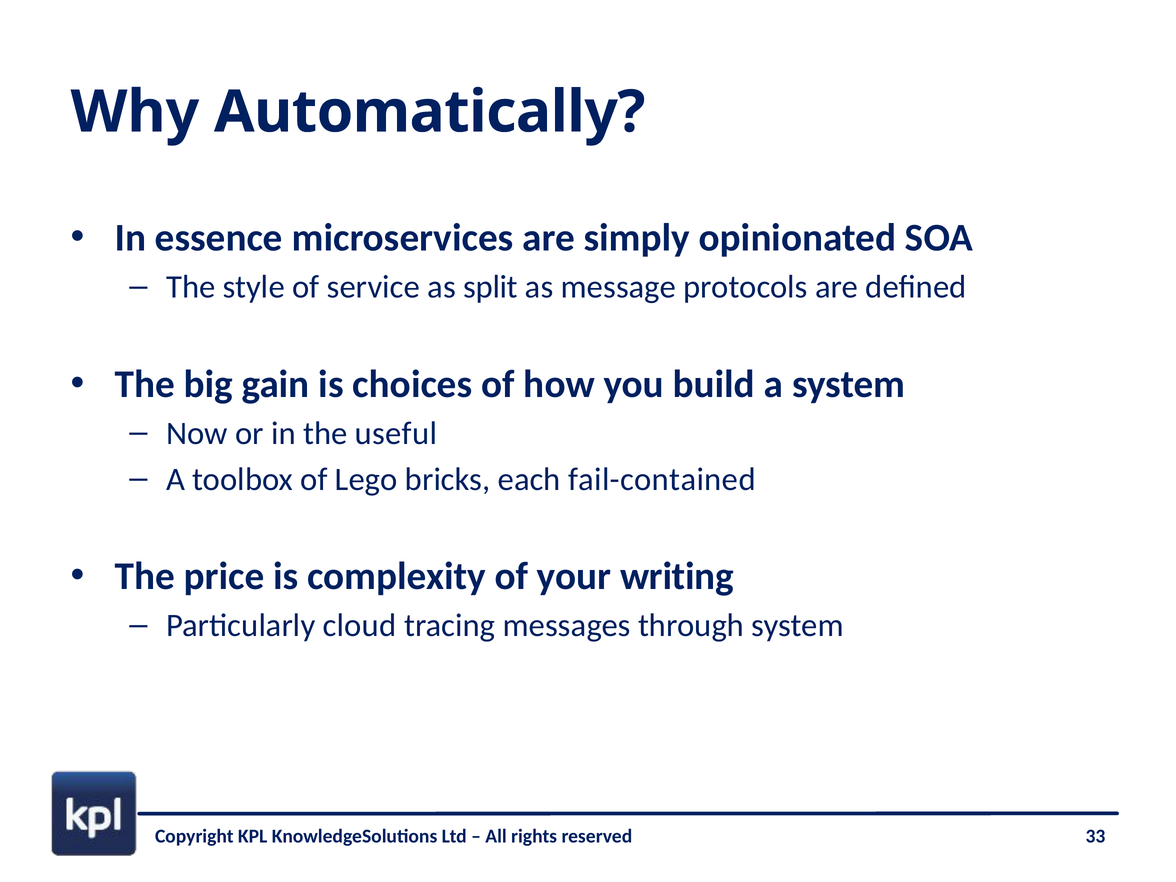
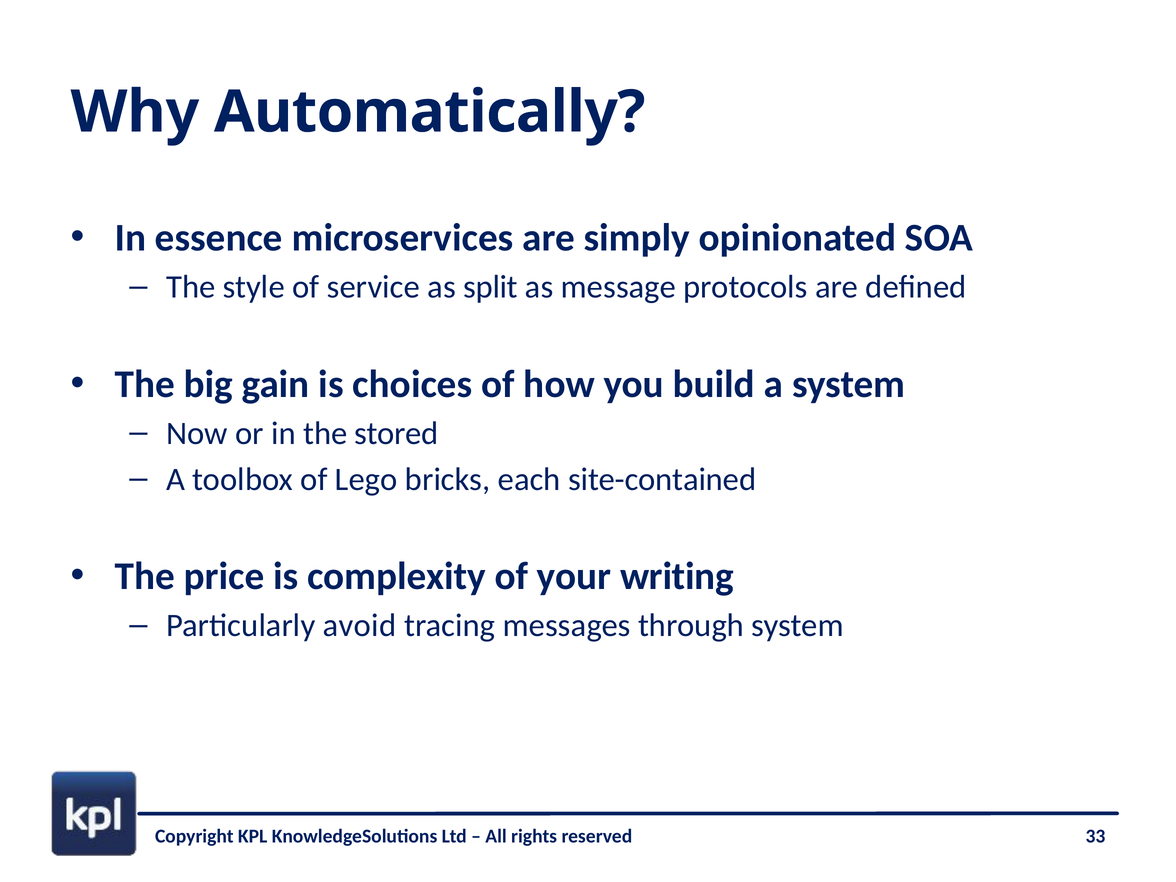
useful: useful -> stored (396, 434)
fail-contained: fail-contained -> site-contained (662, 479)
cloud: cloud -> avoid (360, 626)
